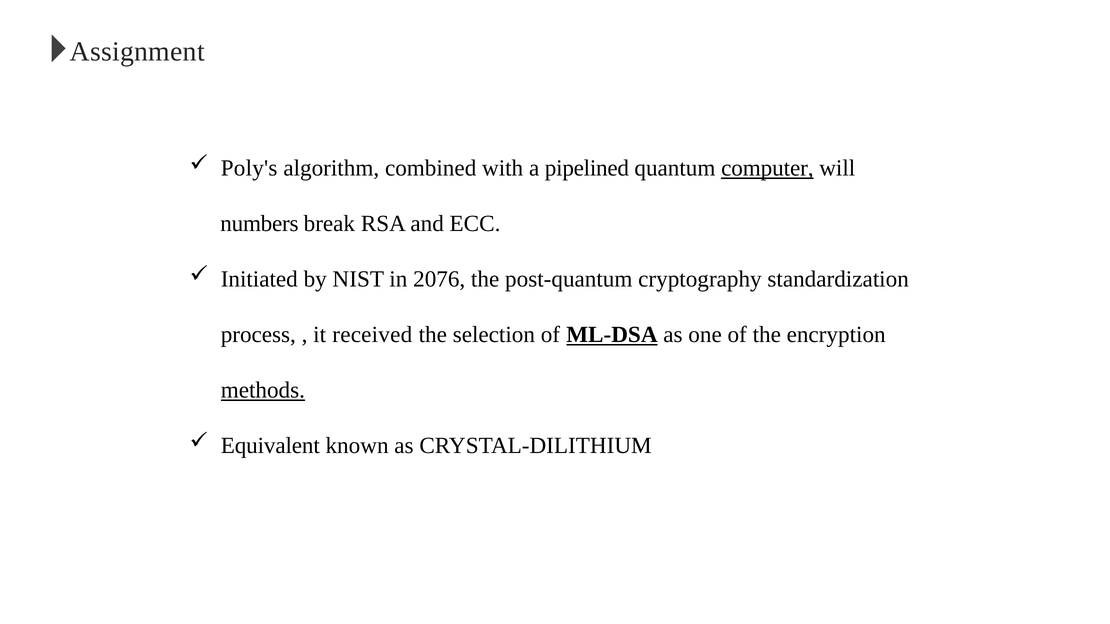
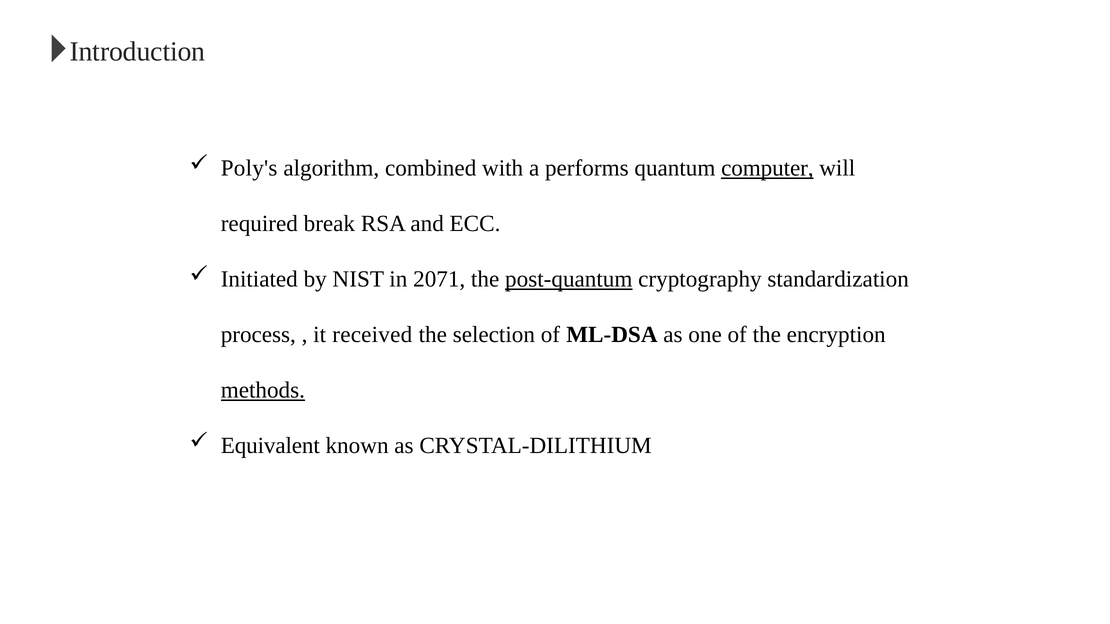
Assignment: Assignment -> Introduction (137, 52)
pipelined: pipelined -> performs (587, 168)
numbers: numbers -> required (259, 224)
2076: 2076 -> 2071 (439, 279)
post-quantum underline: none -> present (569, 279)
ML-DSA underline: present -> none (612, 335)
